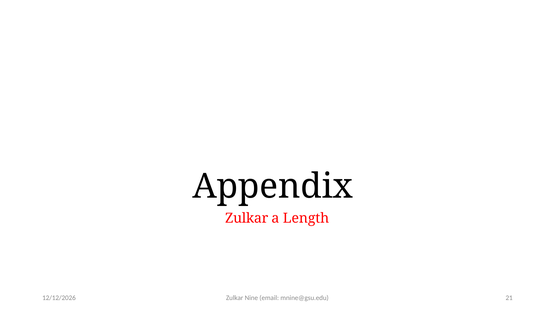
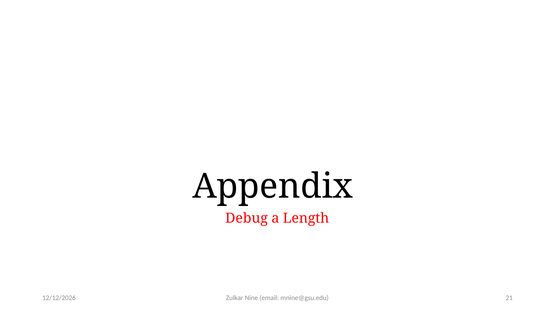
Zulkar: Zulkar -> Debug (247, 218)
